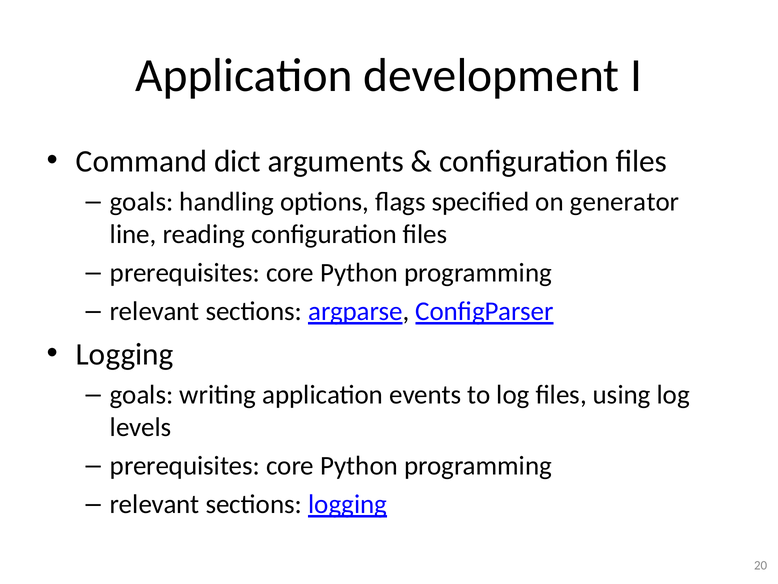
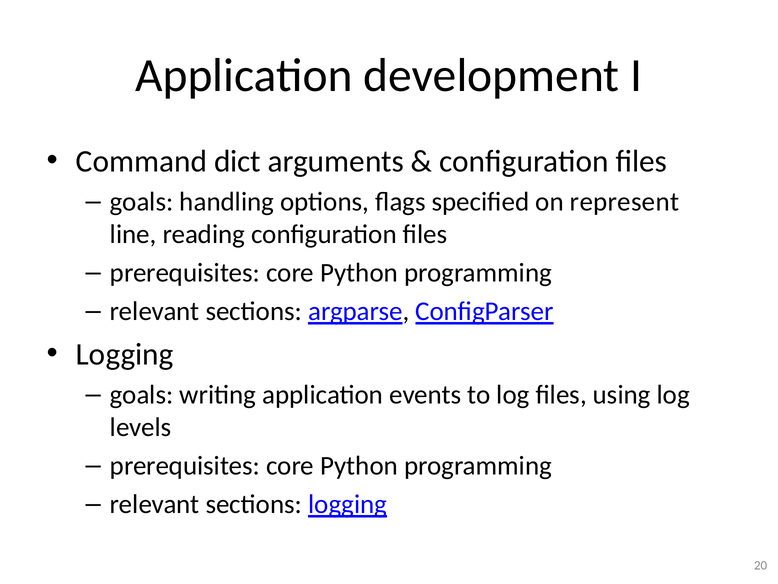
generator: generator -> represent (625, 202)
